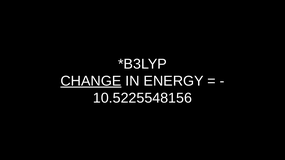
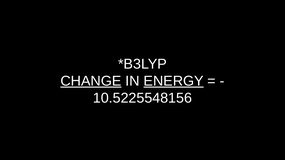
ENERGY underline: none -> present (174, 81)
